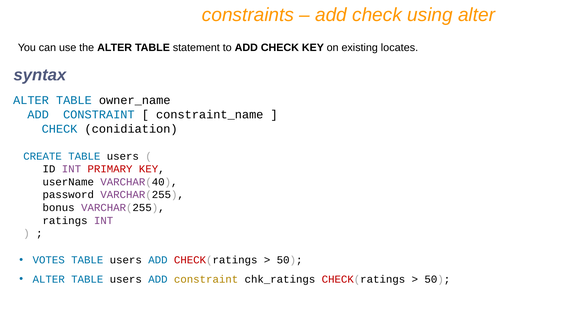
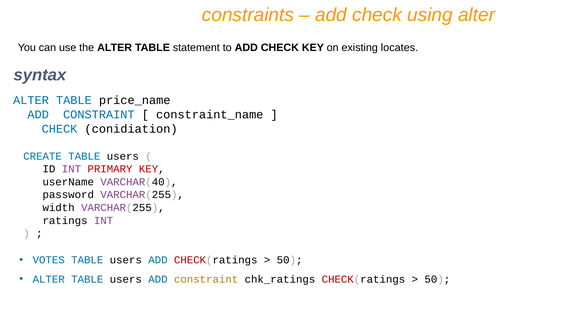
owner_name: owner_name -> price_name (135, 100)
bonus: bonus -> width (59, 208)
